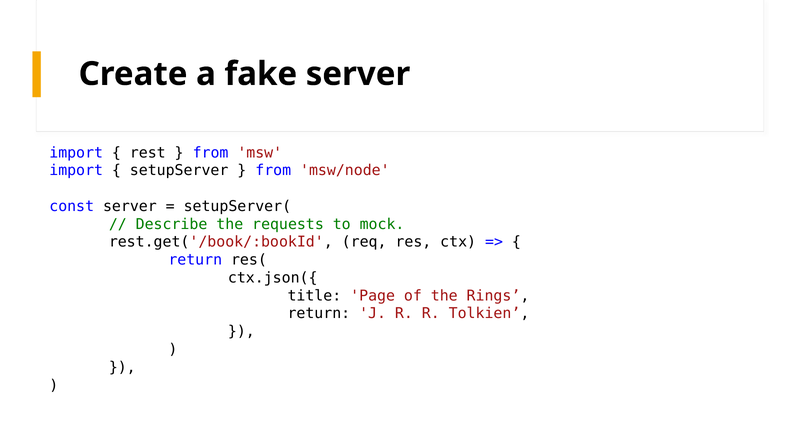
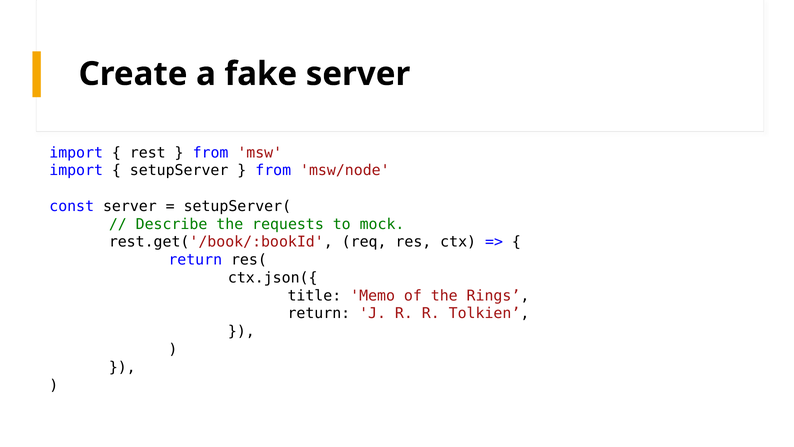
Page: Page -> Memo (373, 295)
